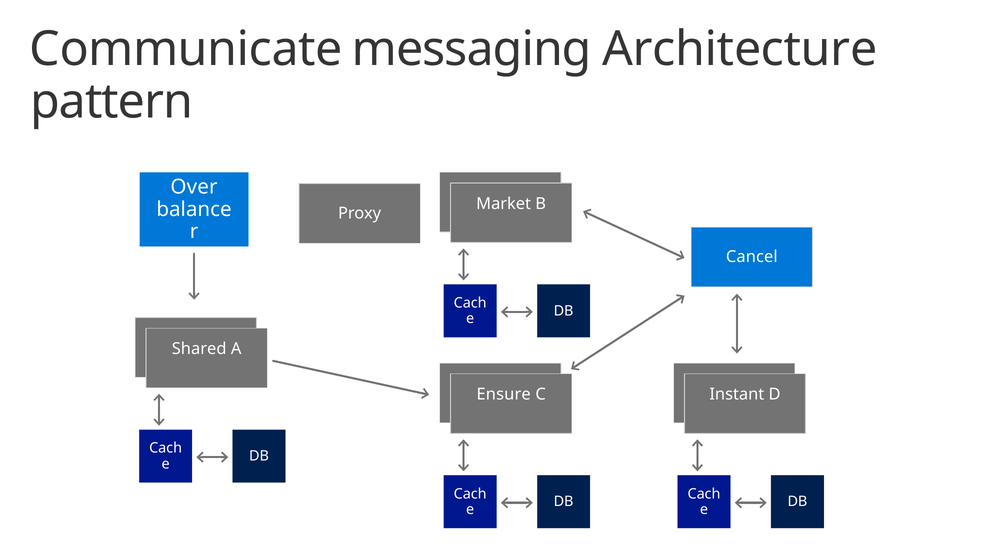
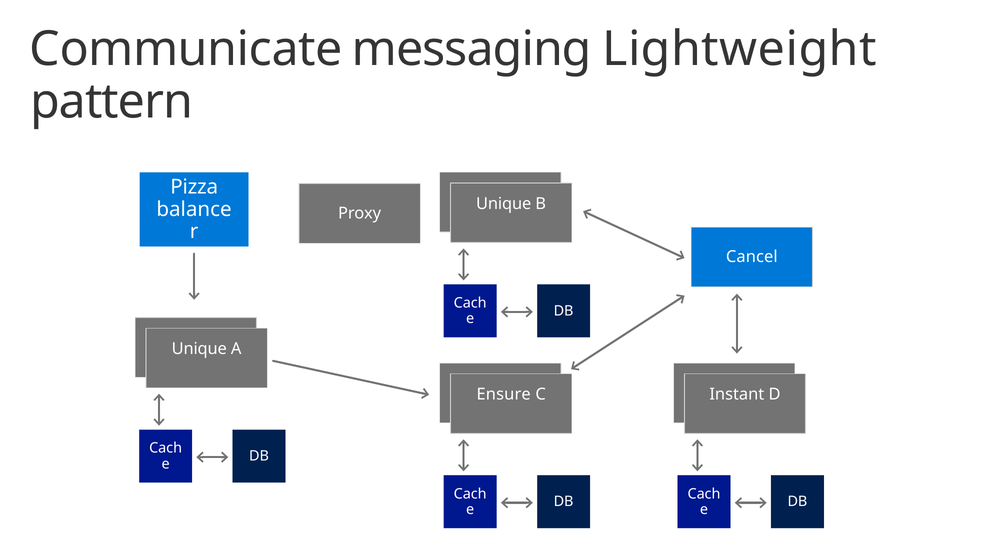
Architecture: Architecture -> Lightweight (739, 49)
Over: Over -> Pizza (194, 187)
Market: Market -> Unique (504, 203)
Shared: Shared -> Unique (199, 349)
